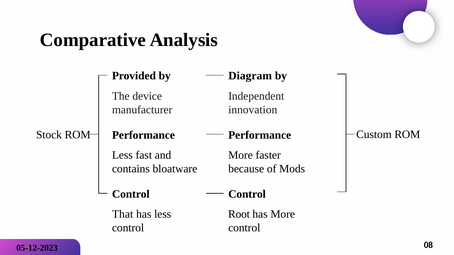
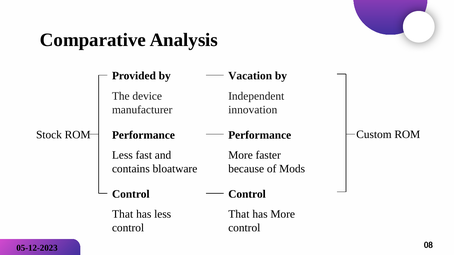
Diagram: Diagram -> Vacation (250, 76)
Root: Root -> That (239, 215)
